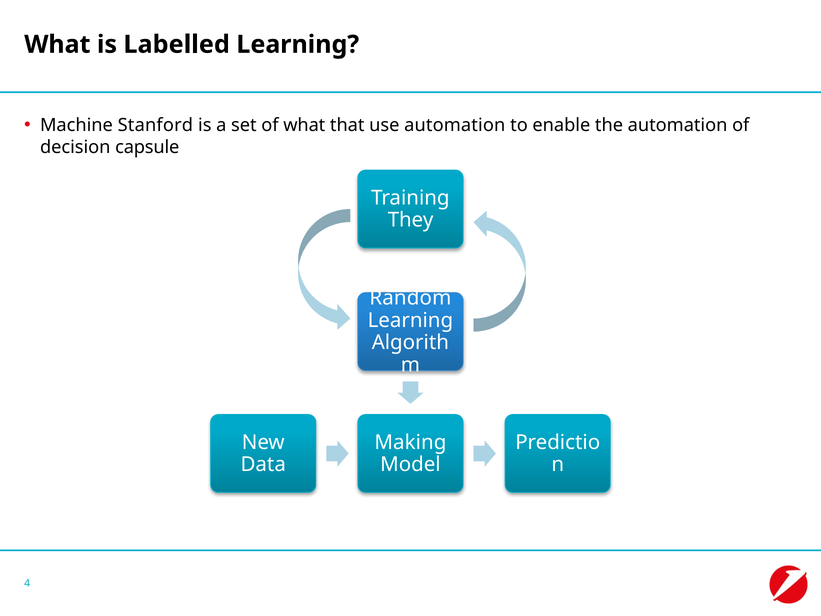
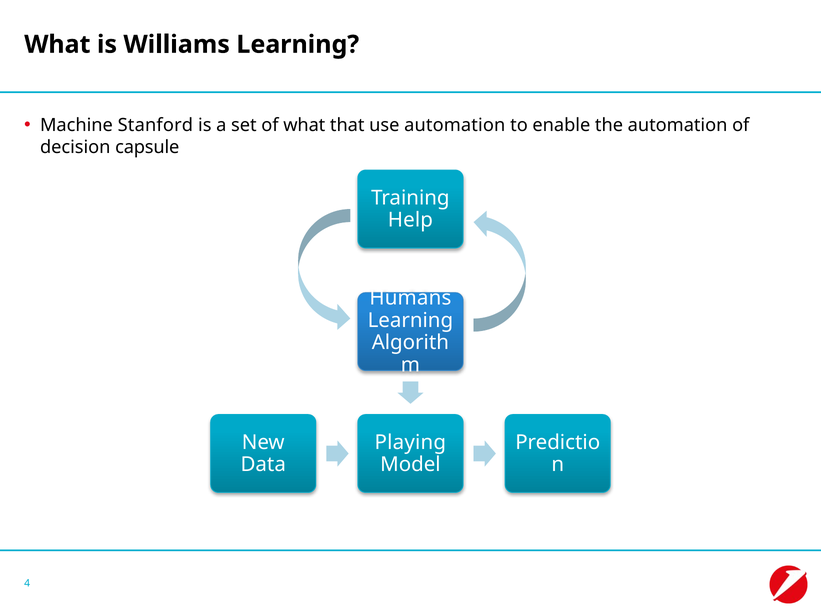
Labelled: Labelled -> Williams (177, 44)
They: They -> Help (410, 220)
Random: Random -> Humans (410, 298)
Making: Making -> Playing (410, 442)
